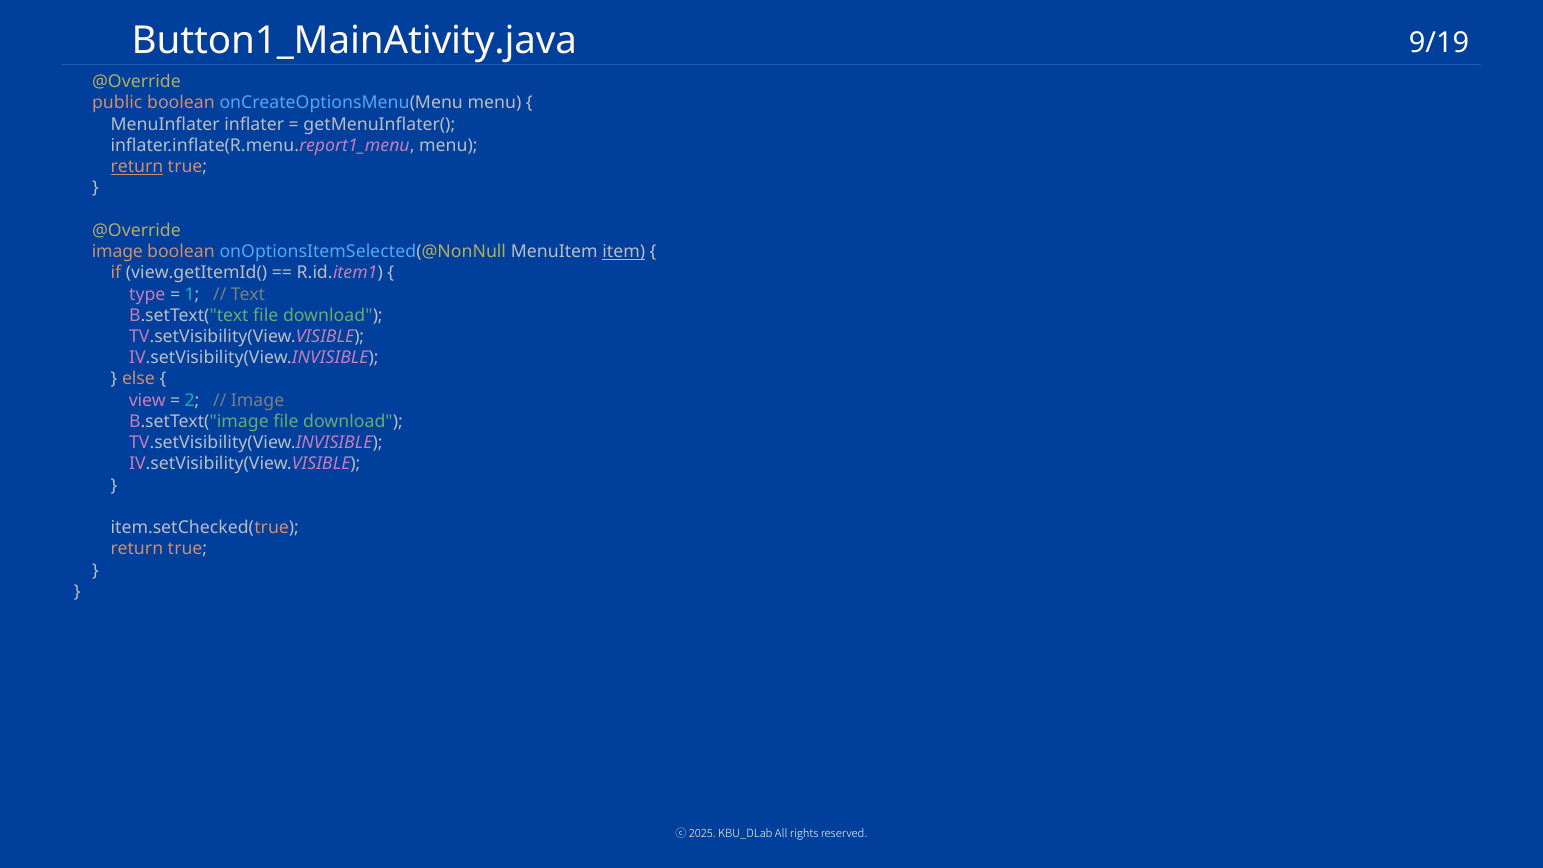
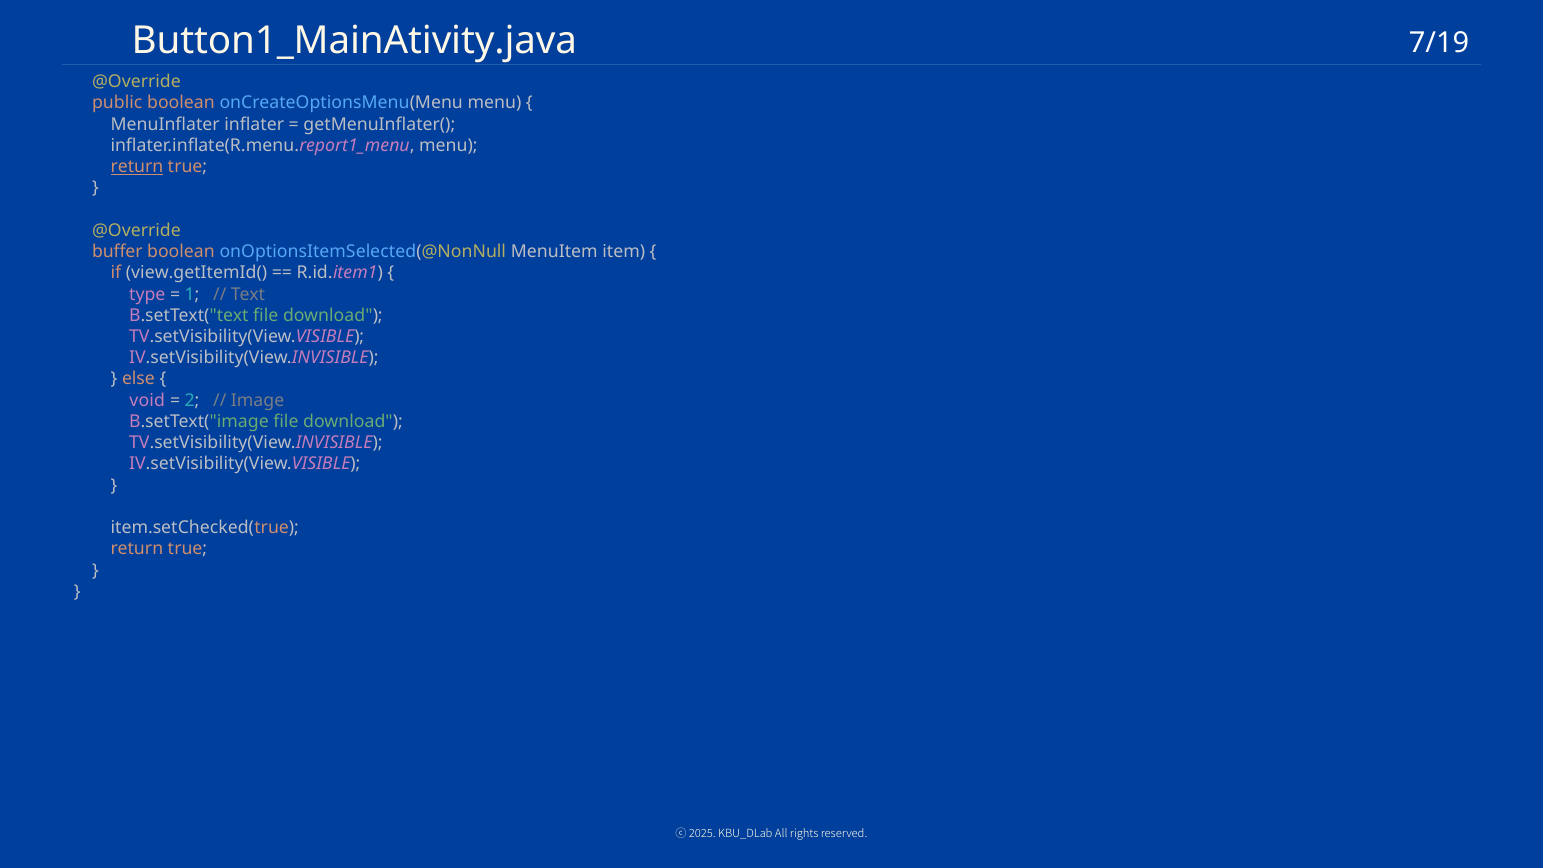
9/19: 9/19 -> 7/19 (1439, 43)
image: image -> buffer (117, 252)
item underline: present -> none (624, 252)
view: view -> void (147, 400)
